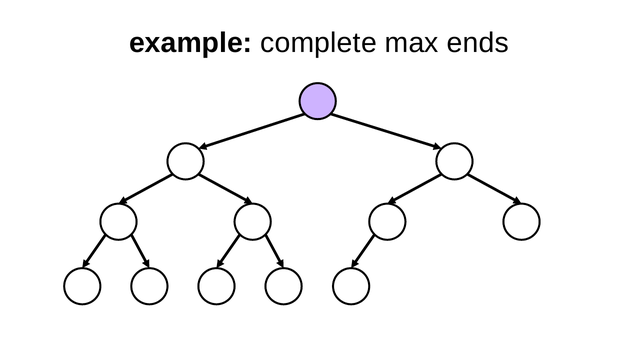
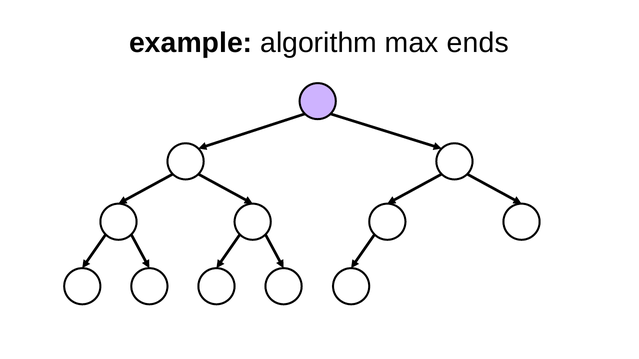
complete: complete -> algorithm (319, 43)
